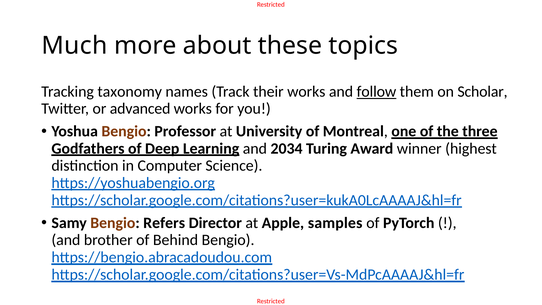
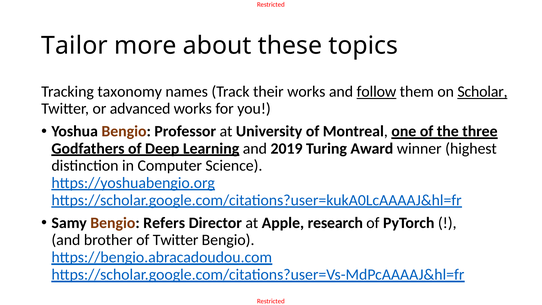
Much: Much -> Tailor (75, 46)
Scholar underline: none -> present (483, 92)
2034: 2034 -> 2019 (287, 148)
samples: samples -> research (335, 223)
of Behind: Behind -> Twitter (176, 240)
